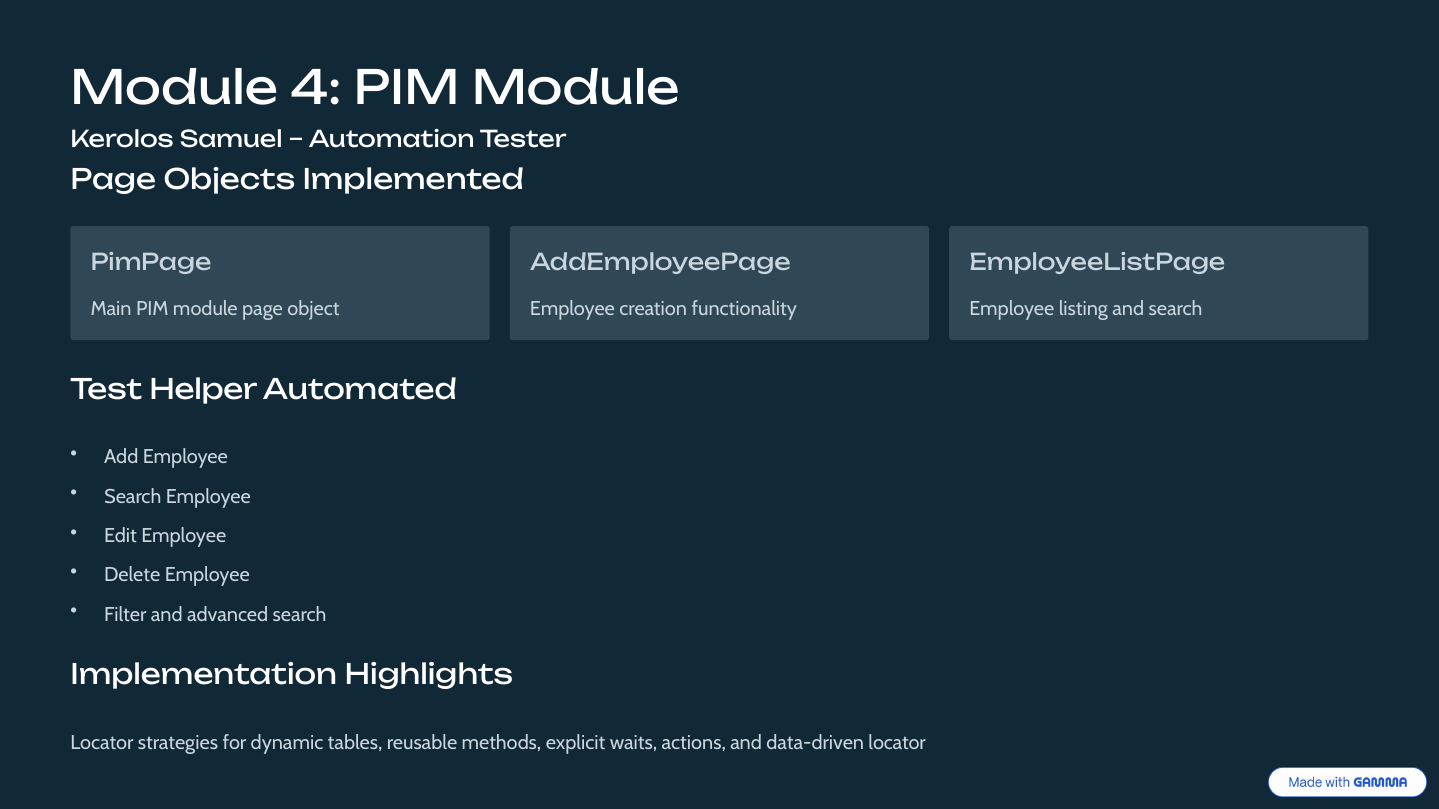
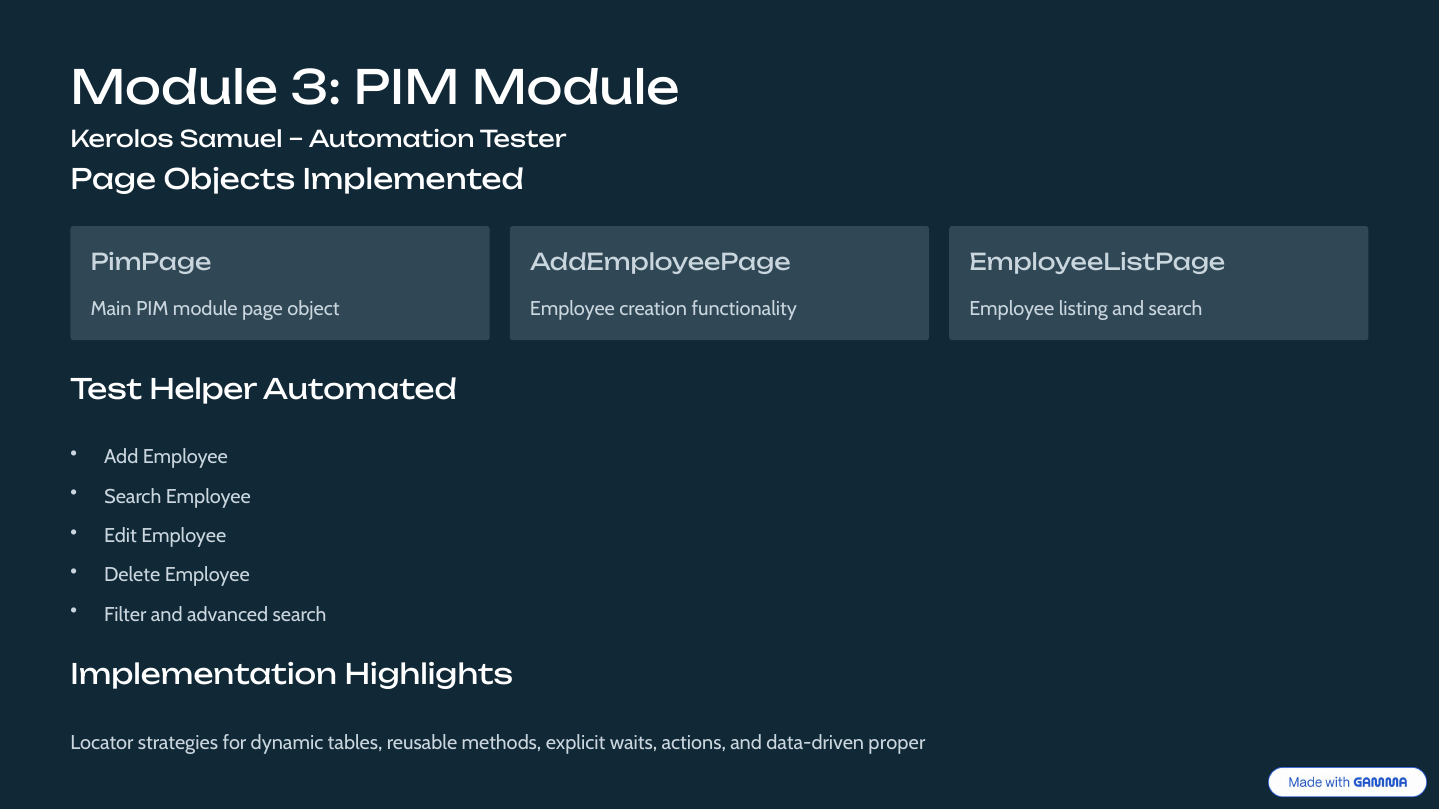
4: 4 -> 3 (316, 89)
data-driven locator: locator -> proper (897, 743)
